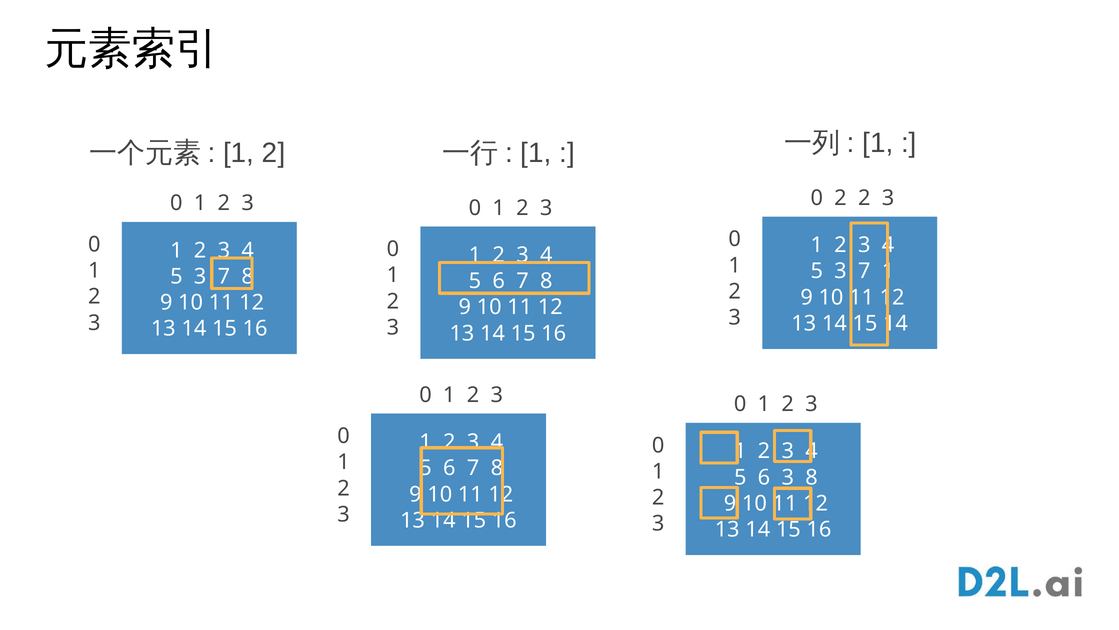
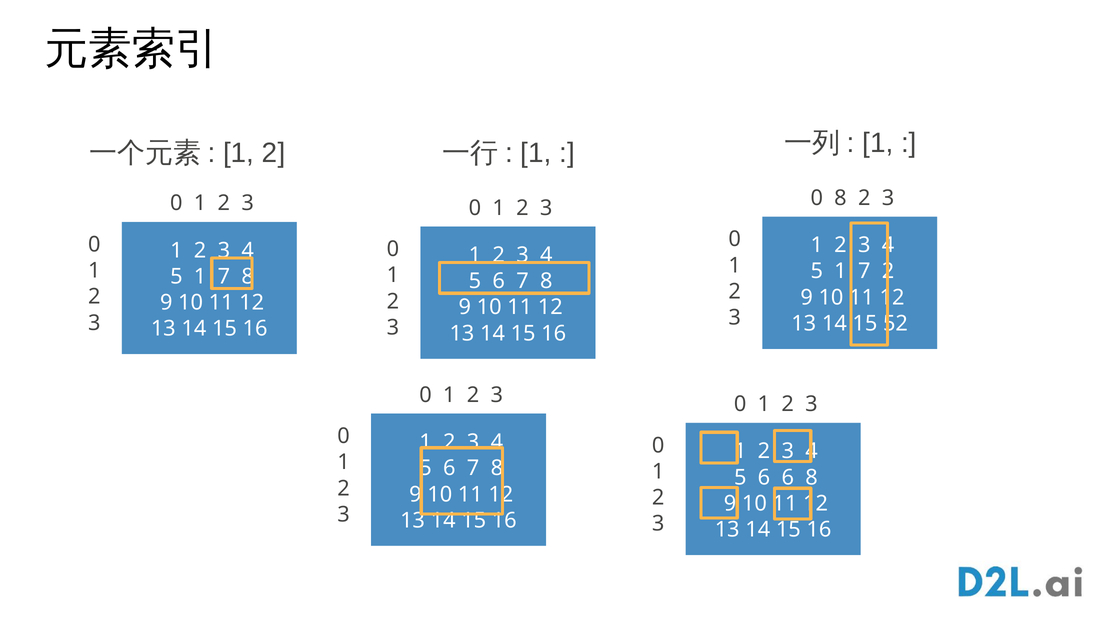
0 2: 2 -> 8 (840, 198)
3: 3 -> 1 (840, 271)
7 1: 1 -> 2 (888, 271)
3: 3 -> 1 (200, 276)
15 14: 14 -> 52 (895, 323)
6 3: 3 -> 6 (788, 477)
